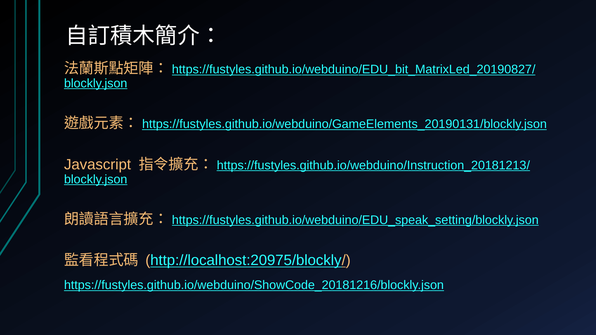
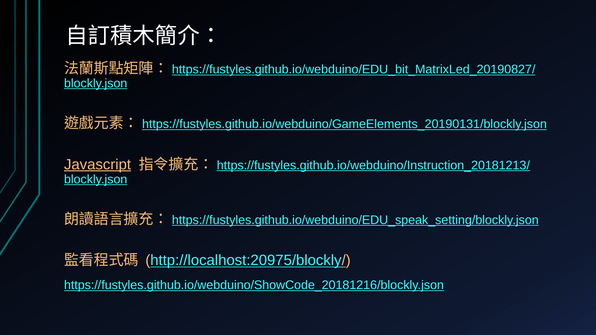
Javascript underline: none -> present (98, 165)
